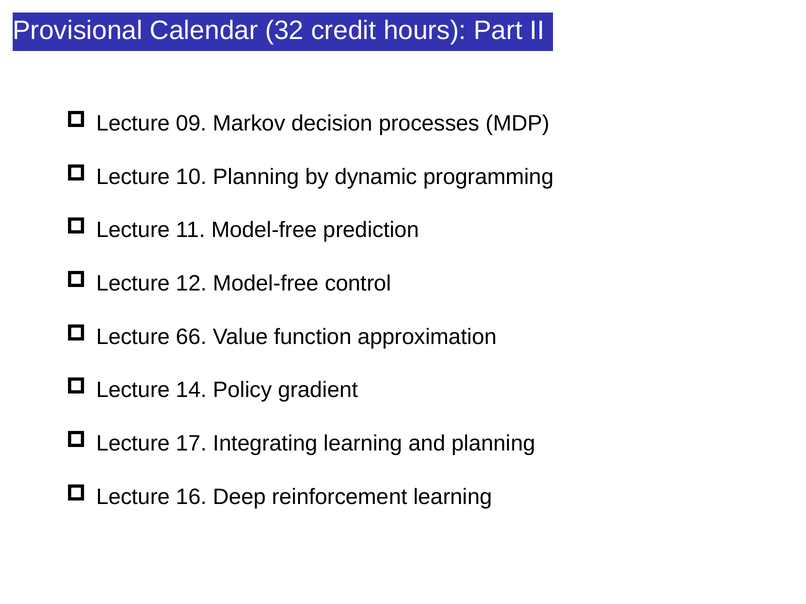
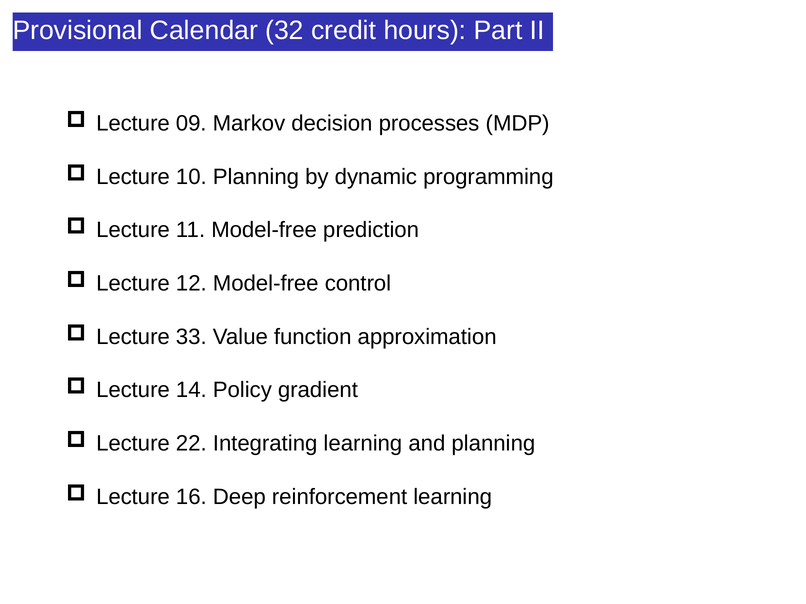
66: 66 -> 33 (191, 337)
17: 17 -> 22 (191, 444)
